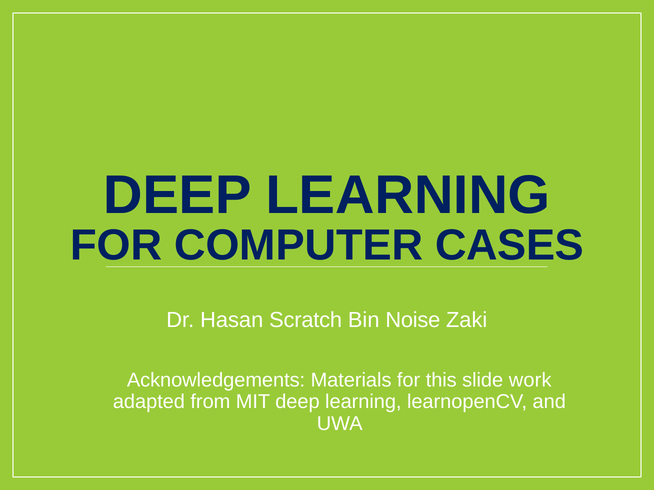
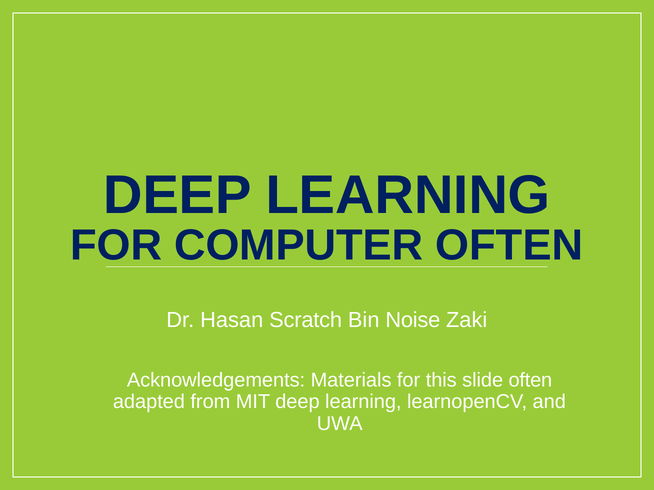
COMPUTER CASES: CASES -> OFTEN (509, 246)
slide work: work -> often (530, 381)
